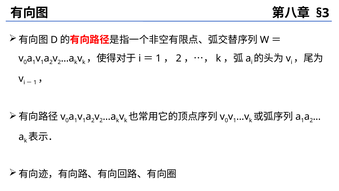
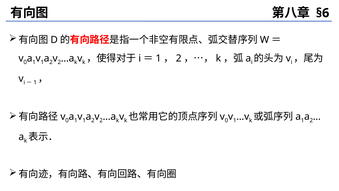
§3: §3 -> §6 (323, 13)
